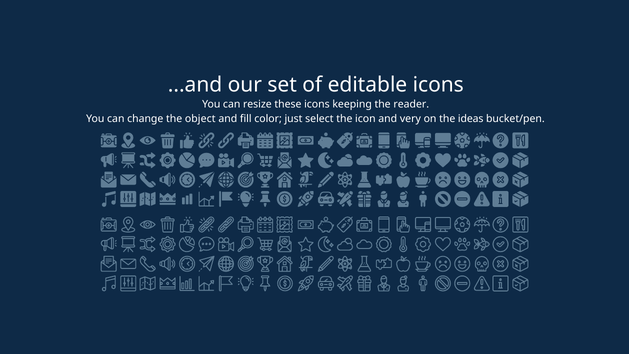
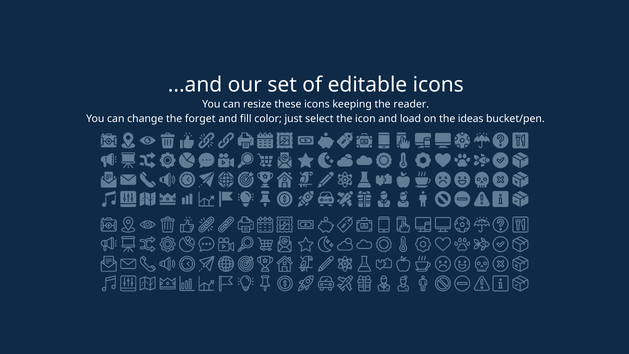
object: object -> forget (200, 119)
very: very -> load (410, 119)
